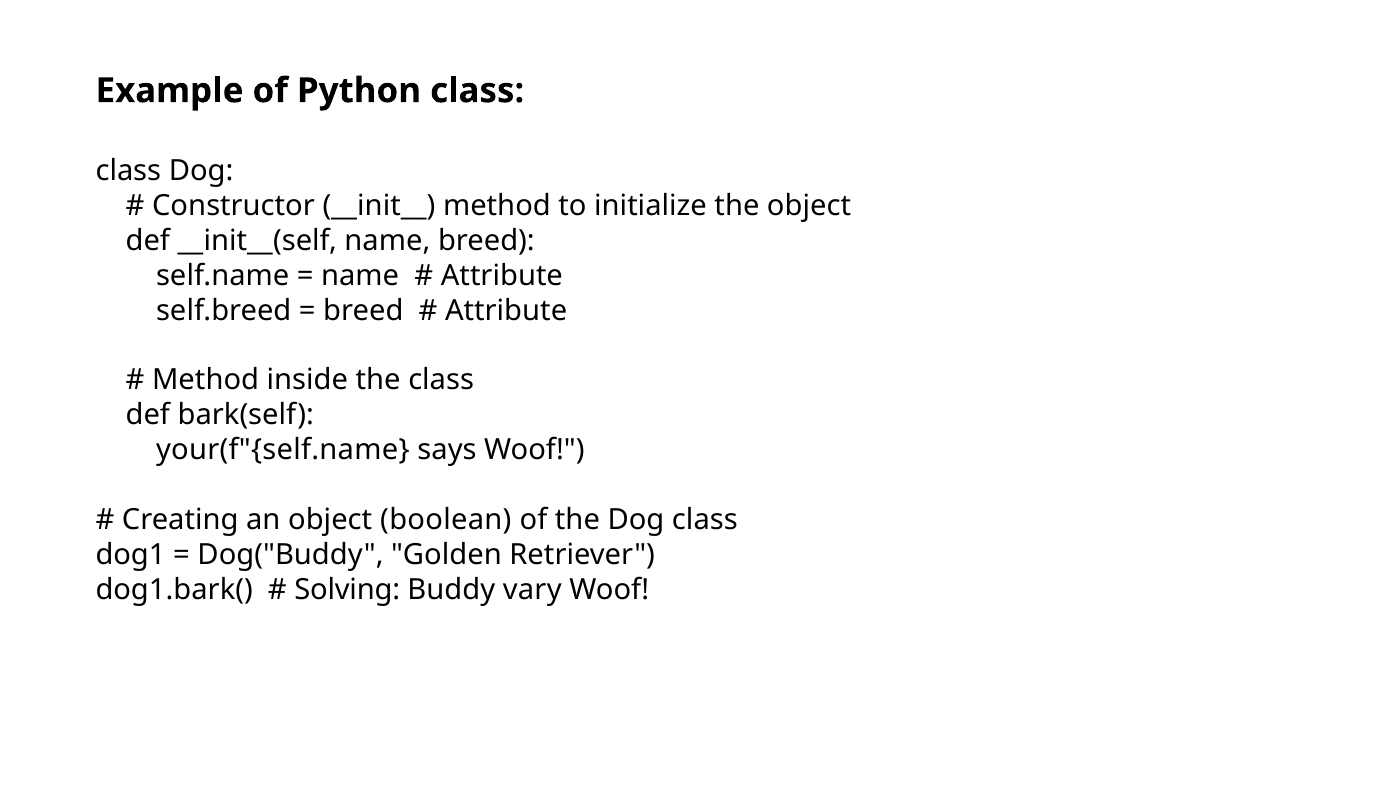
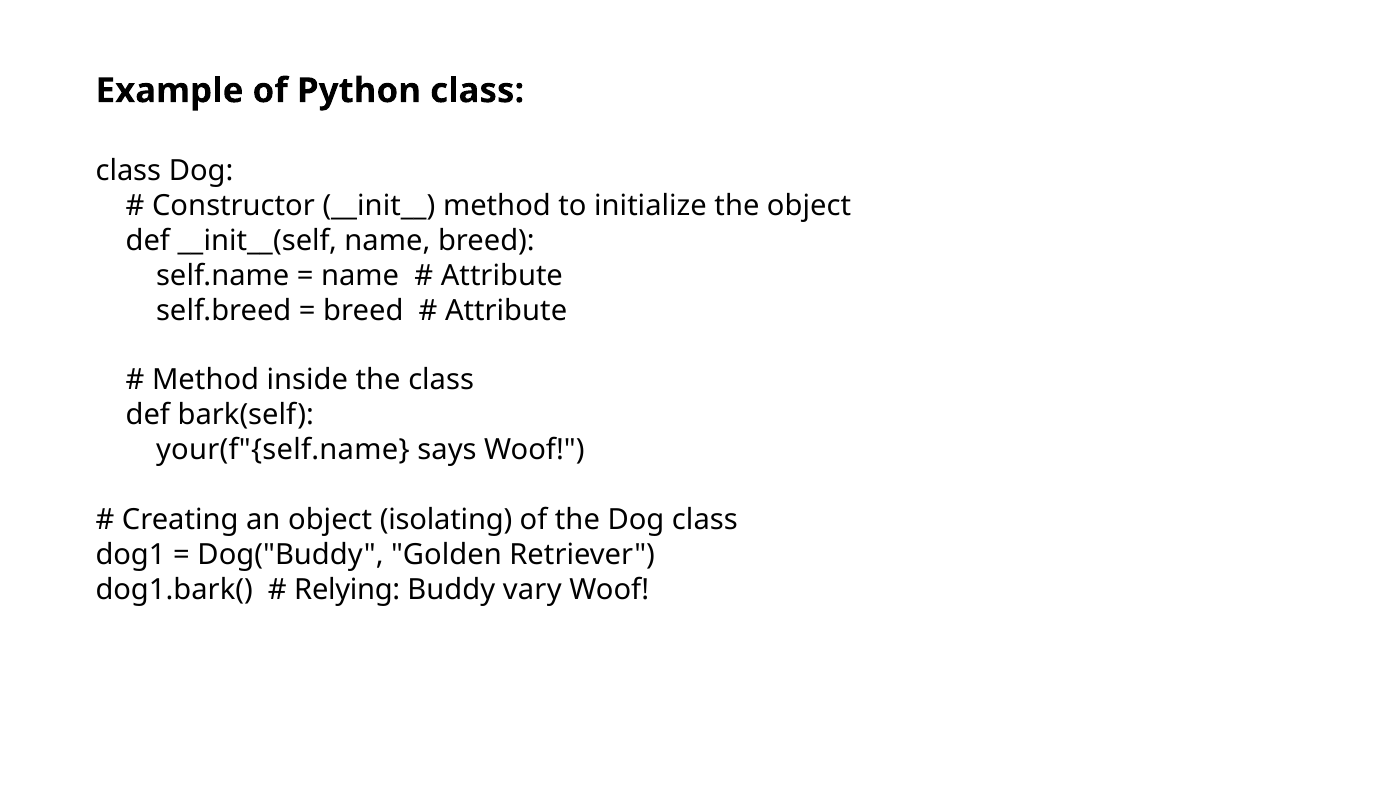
boolean: boolean -> isolating (446, 520)
Solving: Solving -> Relying (347, 590)
